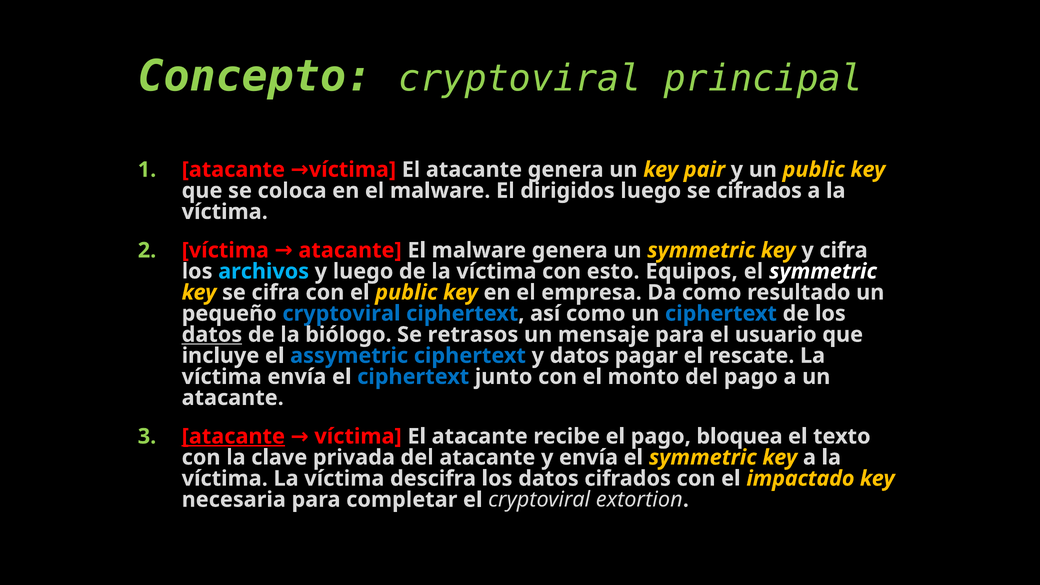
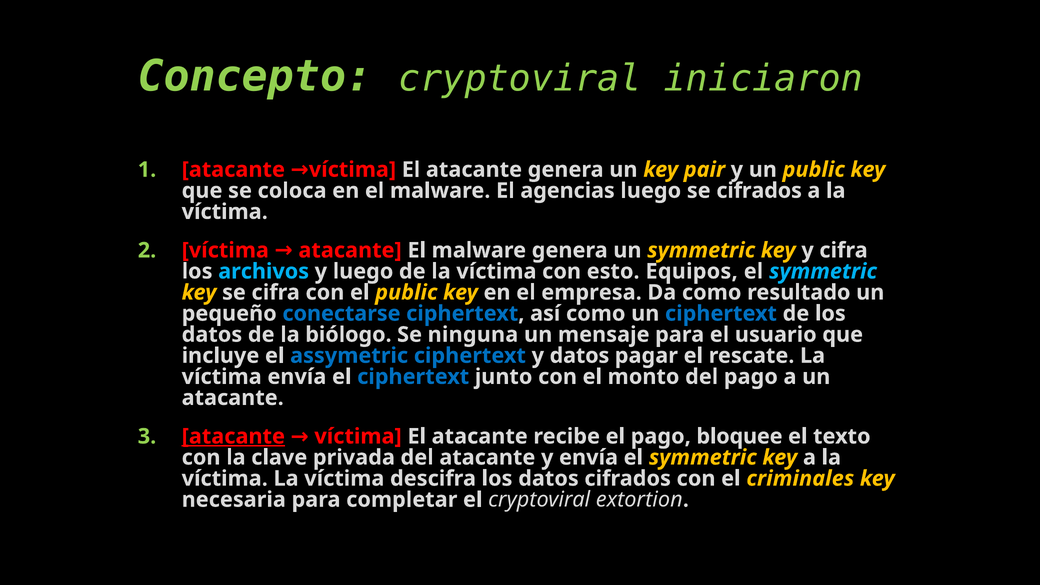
principal: principal -> iniciaron (763, 79)
dirigidos: dirigidos -> agencias (568, 191)
symmetric colour: white -> light blue (823, 271)
pequeño cryptoviral: cryptoviral -> conectarse (341, 314)
datos underline: present -> none (212, 335)
retrasos: retrasos -> ninguna (473, 335)
bloquea: bloquea -> bloquee (740, 436)
impactado: impactado -> criminales (800, 479)
